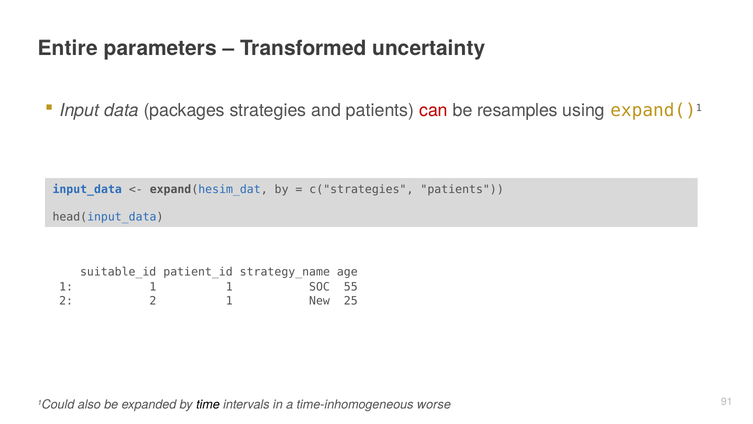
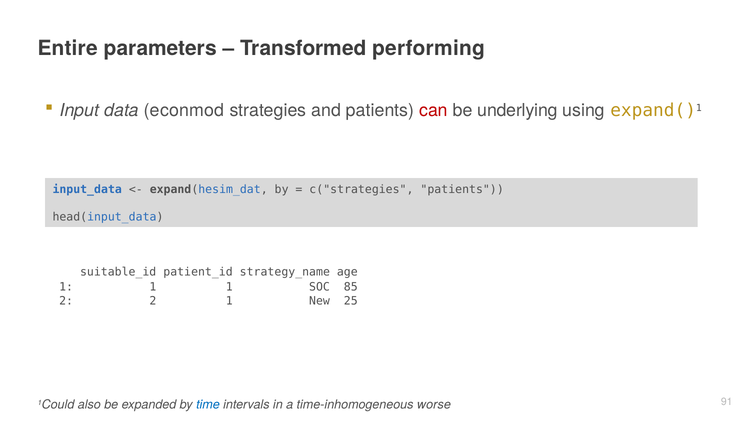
uncertainty: uncertainty -> performing (429, 49)
packages: packages -> econmod (184, 110)
resamples: resamples -> underlying (518, 110)
55: 55 -> 85 (351, 287)
time colour: black -> blue (208, 404)
